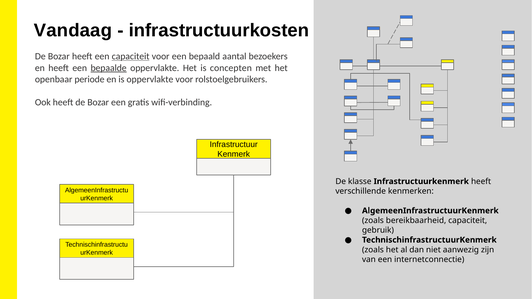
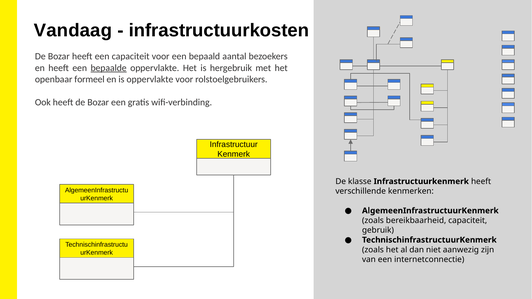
capaciteit underline: present -> none (131, 56)
concepten: concepten -> hergebruik (231, 68)
periode: periode -> formeel (90, 79)
